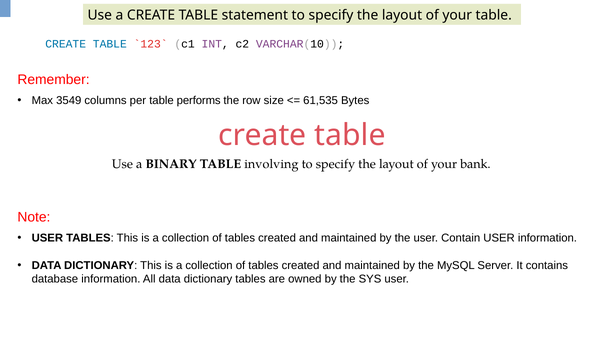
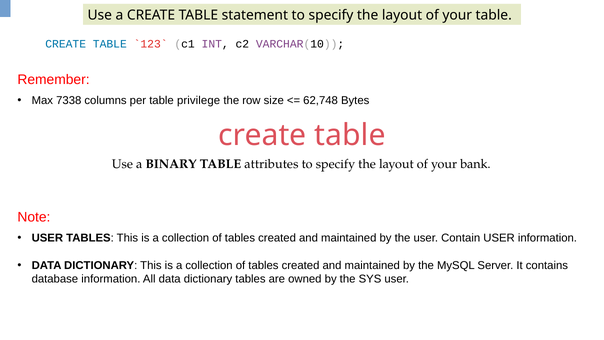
3549: 3549 -> 7338 (69, 101)
performs: performs -> privilege (199, 101)
61,535: 61,535 -> 62,748 (321, 101)
involving: involving -> attributes (271, 164)
